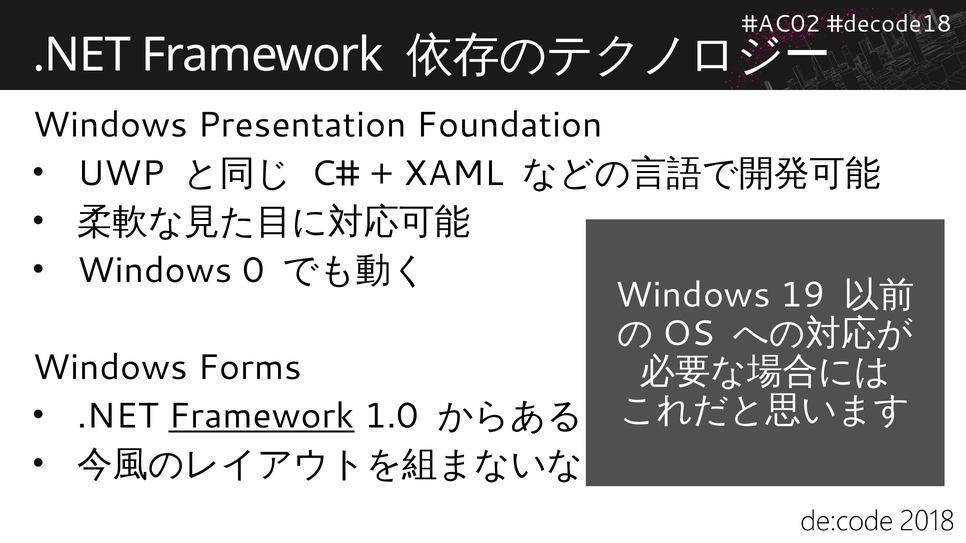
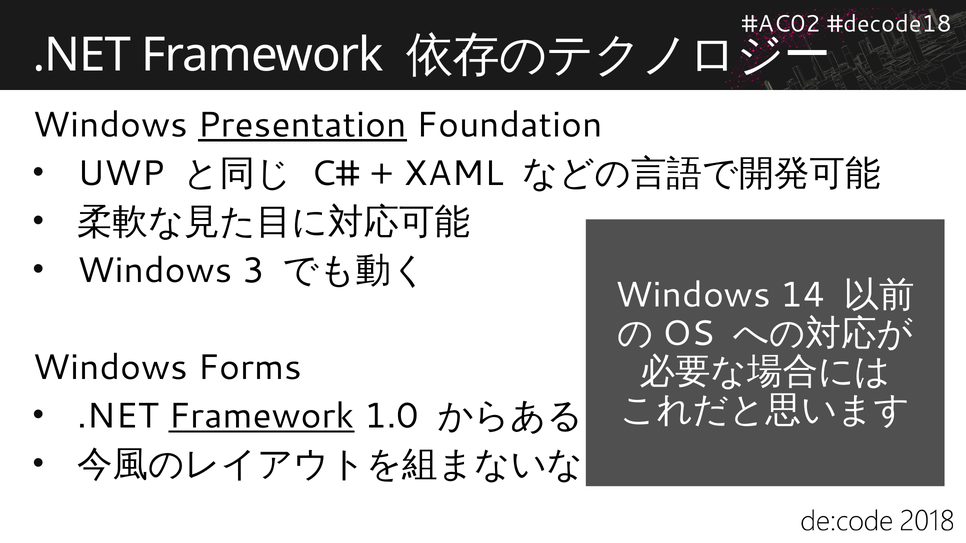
Presentation underline: none -> present (302, 125)
0: 0 -> 3 (253, 271)
19: 19 -> 14 (803, 295)
